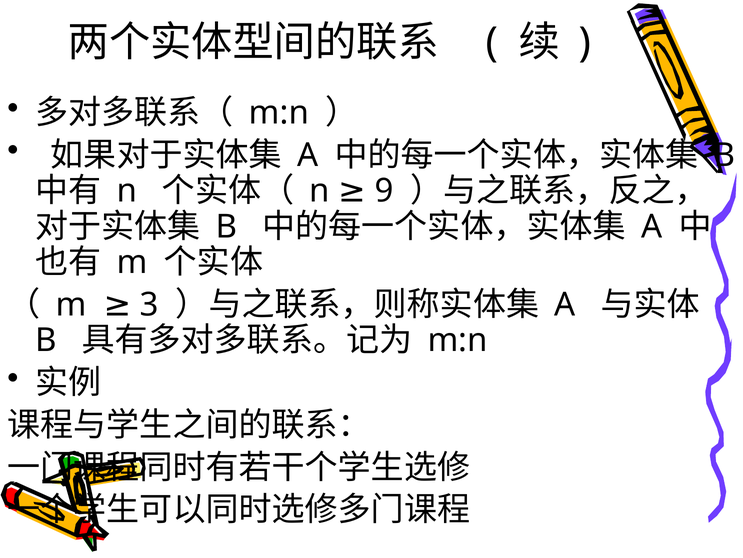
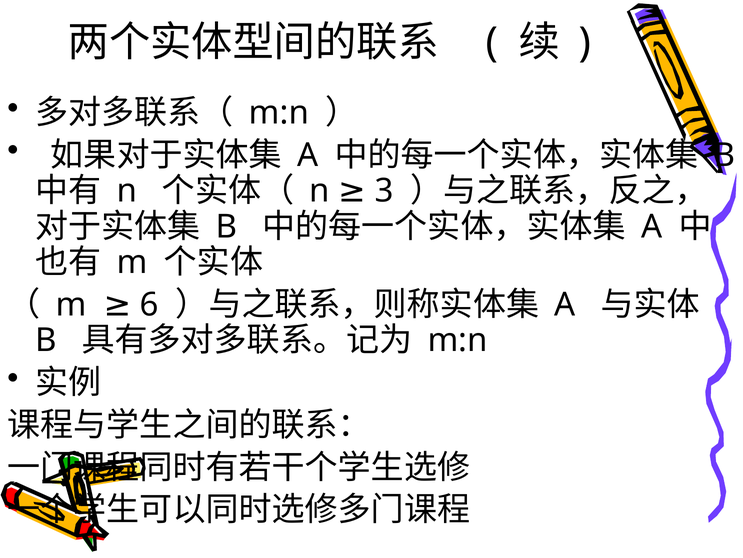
9: 9 -> 3 (384, 191)
3: 3 -> 6 (149, 304)
